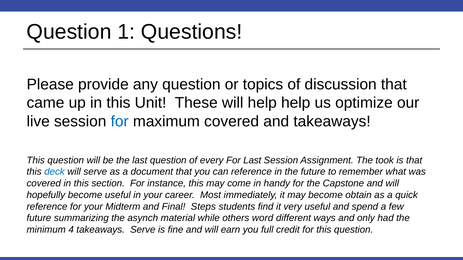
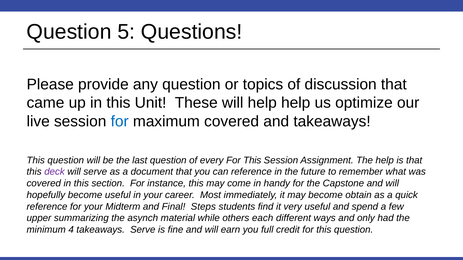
1: 1 -> 5 (126, 32)
every For Last: Last -> This (252, 161)
The took: took -> help (385, 161)
deck colour: blue -> purple (54, 172)
future: future -> upper (39, 218)
word: word -> each (263, 218)
